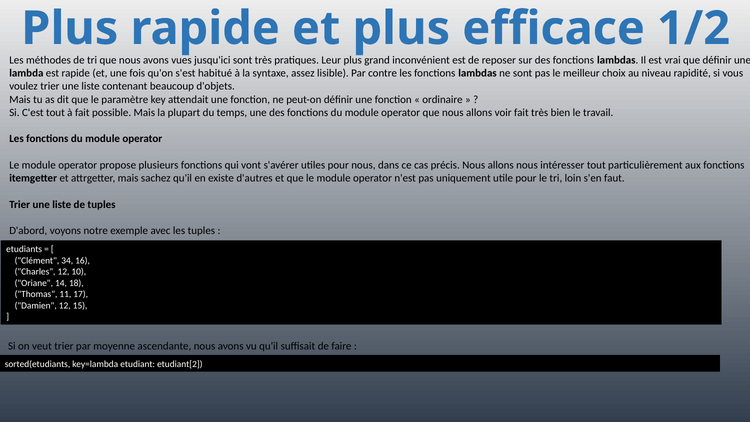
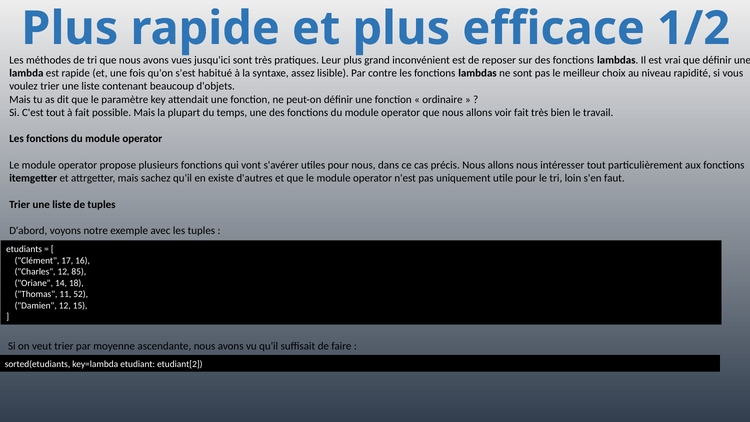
34: 34 -> 17 (67, 261)
10: 10 -> 85 (79, 272)
17: 17 -> 52 (81, 294)
